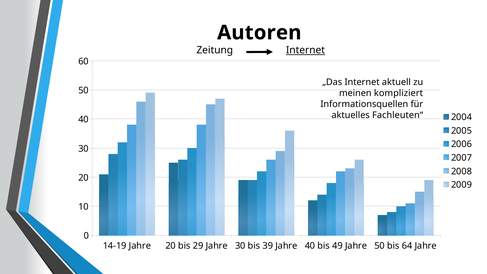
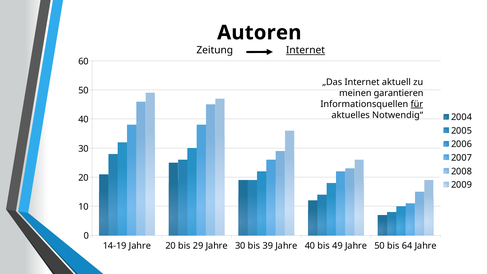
kompliziert: kompliziert -> garantieren (399, 93)
für underline: none -> present (417, 104)
Fachleuten“: Fachleuten“ -> Notwendig“ (398, 115)
